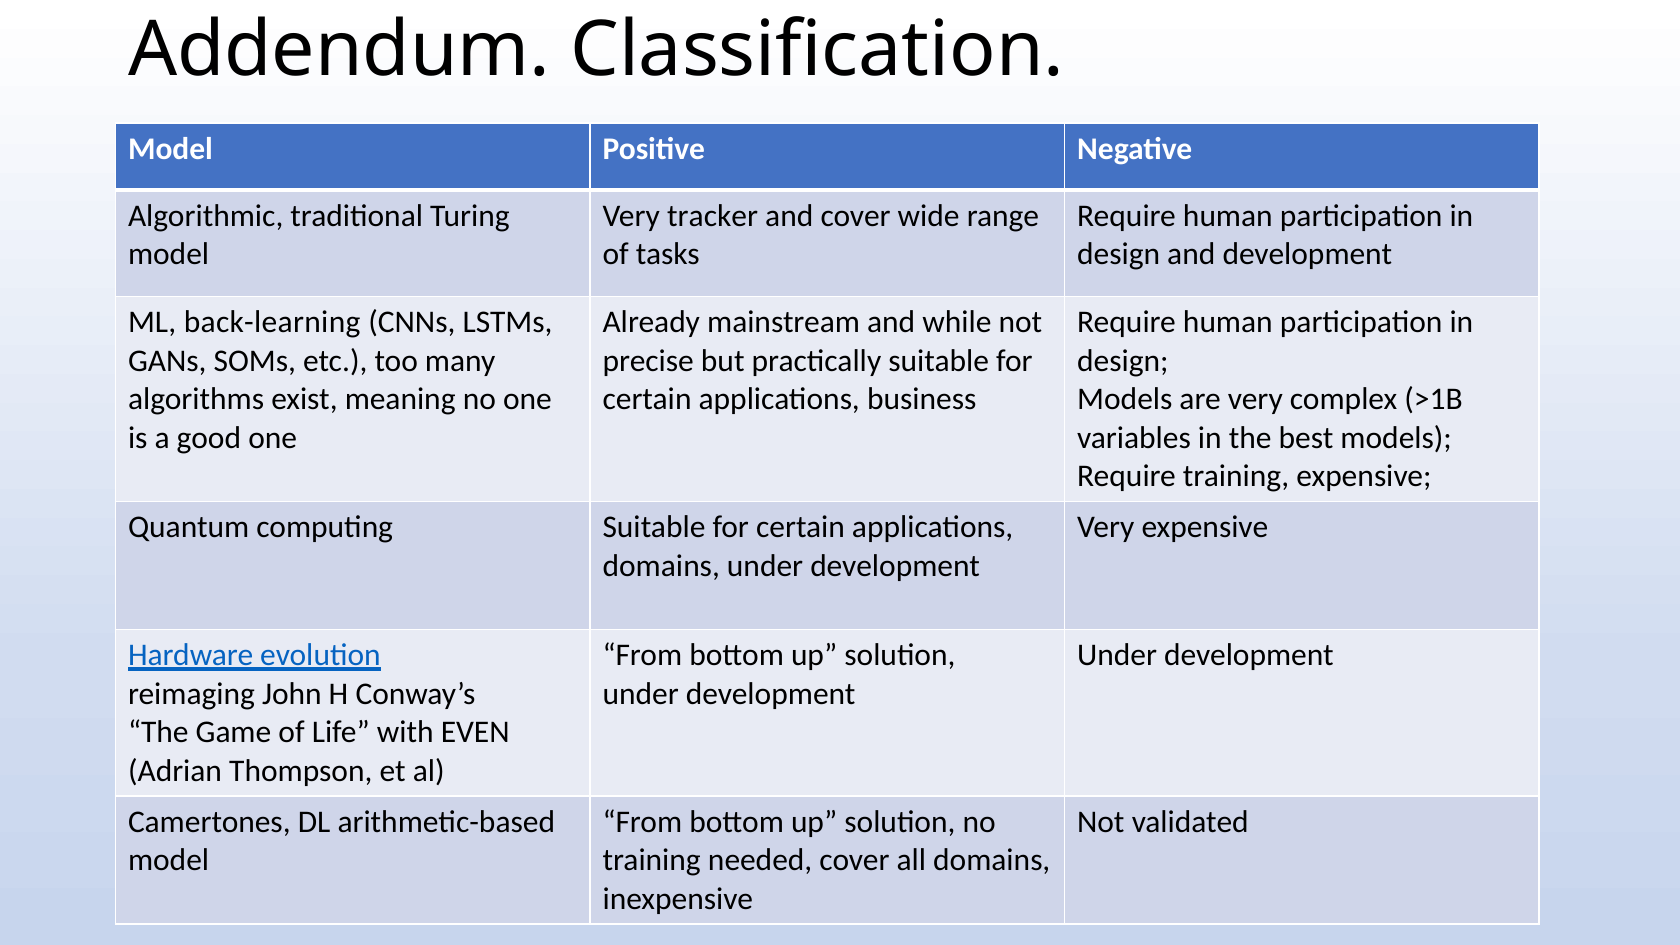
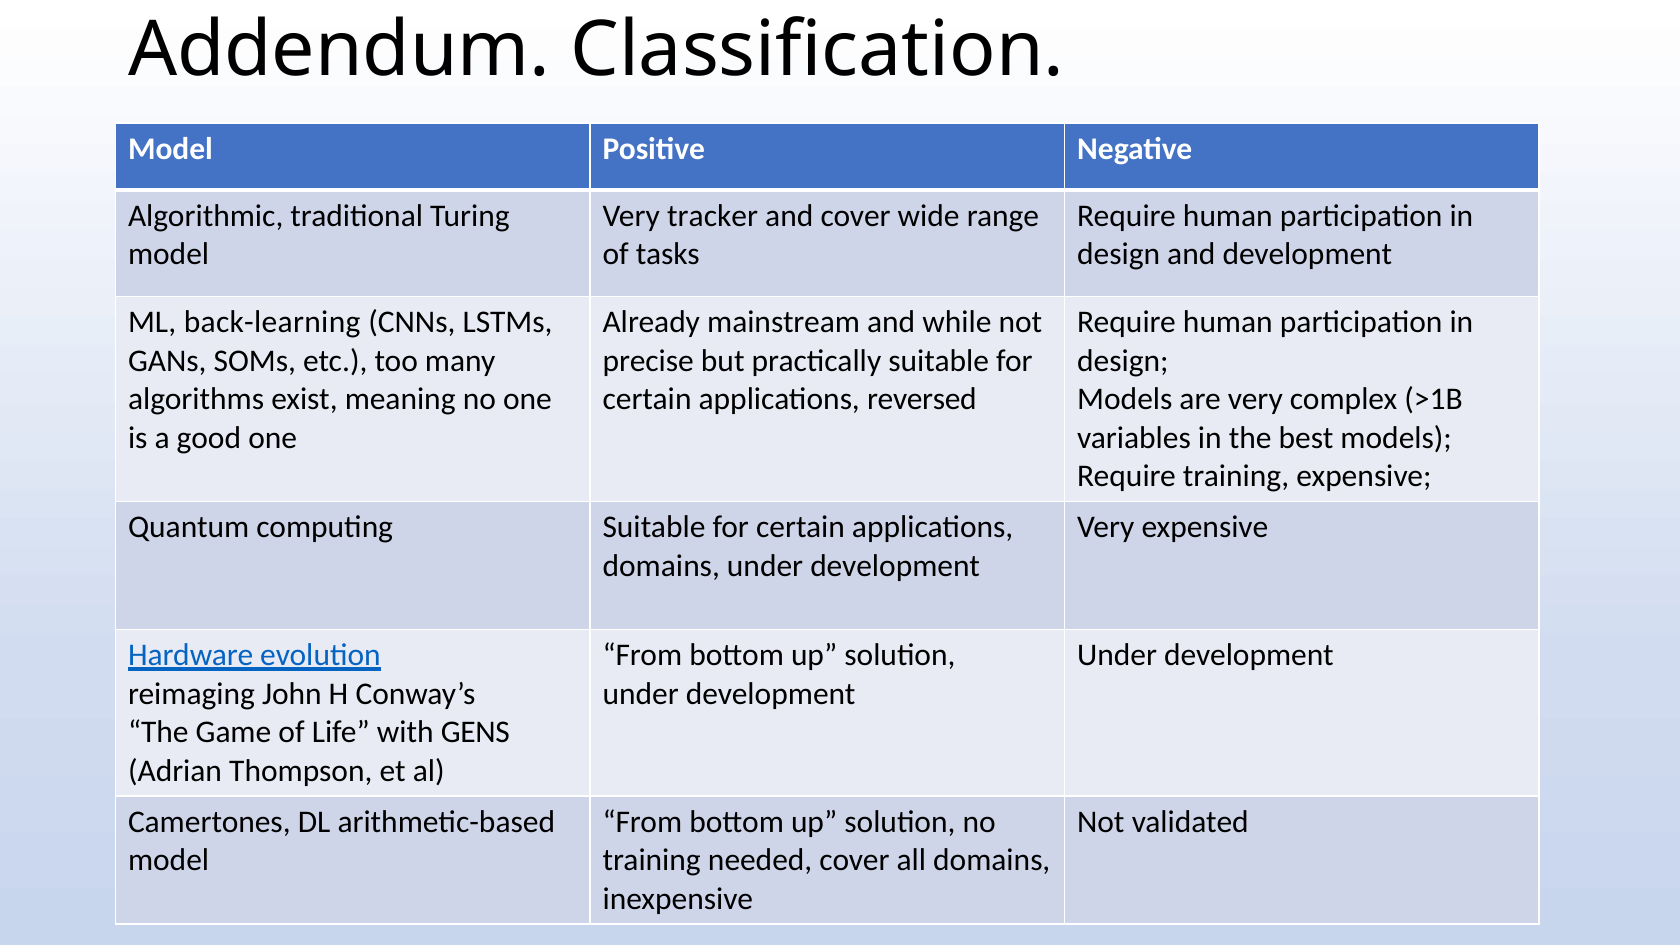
business: business -> reversed (922, 399)
EVEN: EVEN -> GENS (475, 732)
